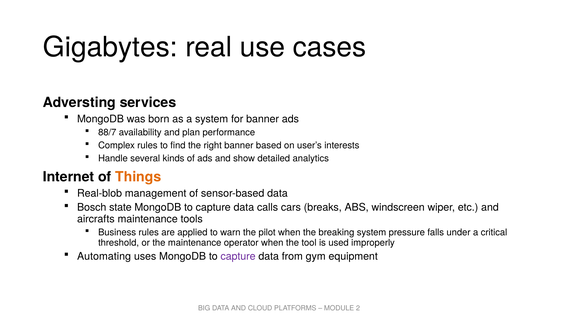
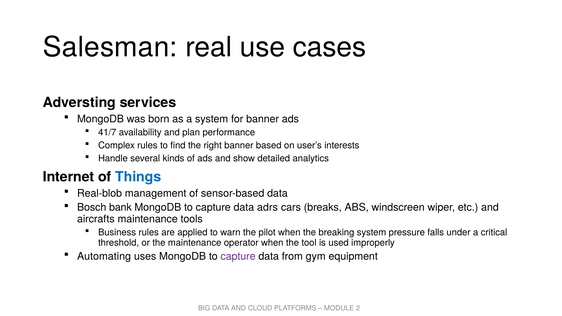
Gigabytes: Gigabytes -> Salesman (110, 47)
88/7: 88/7 -> 41/7 (107, 133)
Things colour: orange -> blue (138, 177)
state: state -> bank (120, 208)
calls: calls -> adrs (267, 208)
